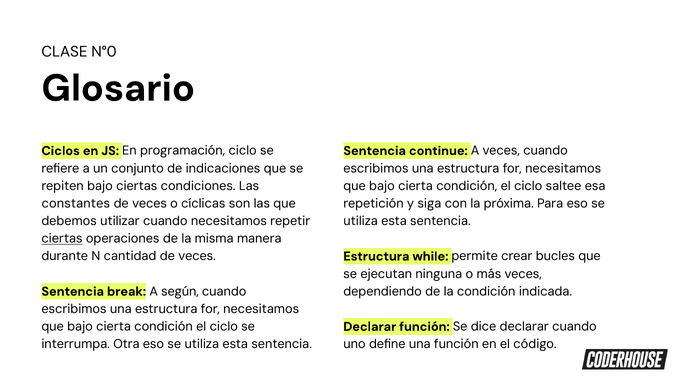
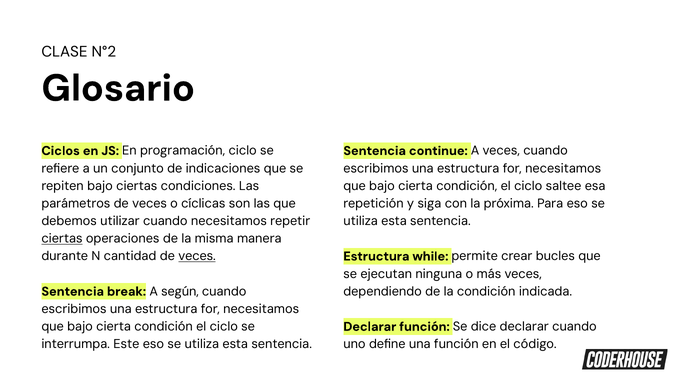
N°0: N°0 -> N°2 (104, 52)
constantes: constantes -> parámetros (76, 204)
veces underline: none -> present (197, 256)
Otra: Otra -> Este (126, 344)
